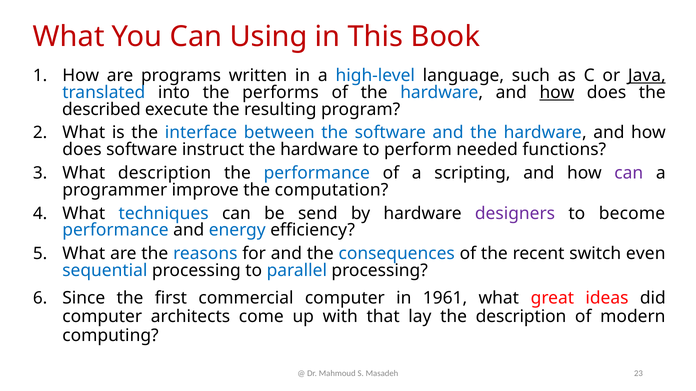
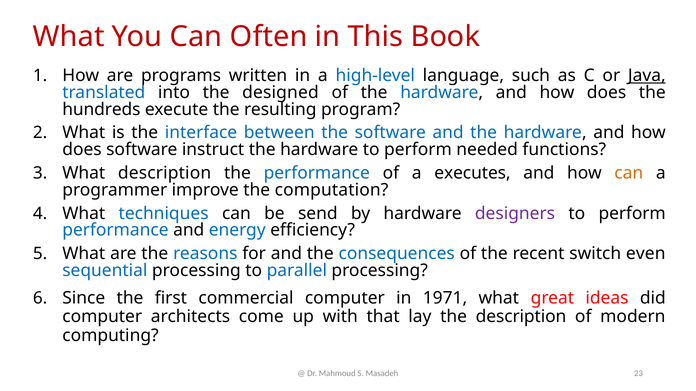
Using: Using -> Often (269, 37)
performs: performs -> designed (280, 93)
how underline: present -> none (557, 93)
described: described -> hundreds (101, 109)
scripting: scripting -> executes (472, 173)
can colour: purple -> orange (629, 173)
become: become -> perform (632, 214)
1961: 1961 -> 1971 (445, 298)
